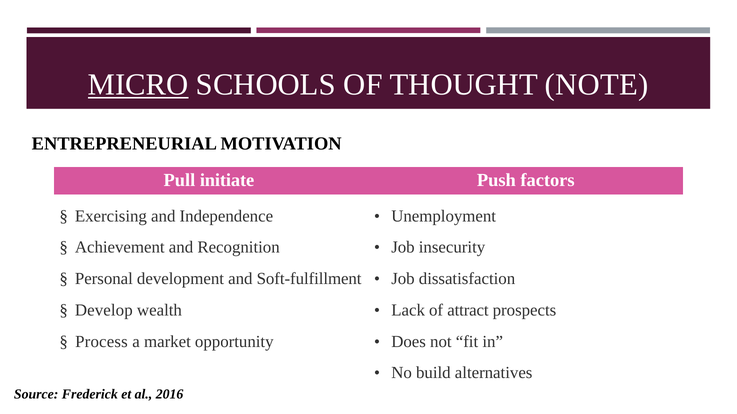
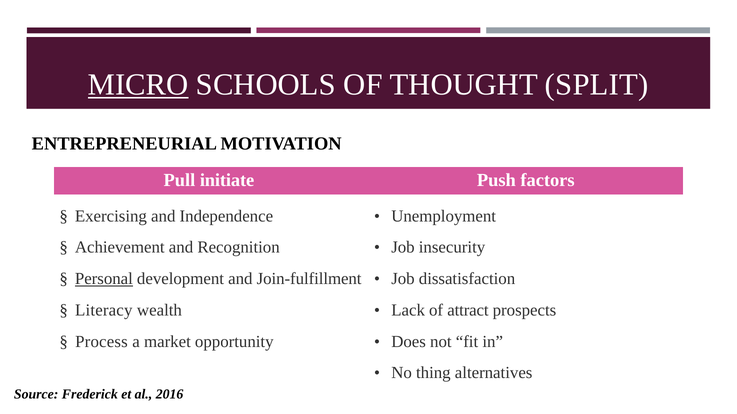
NOTE: NOTE -> SPLIT (597, 85)
Personal underline: none -> present (104, 279)
Soft-fulfillment: Soft-fulfillment -> Join-fulfillment (309, 279)
Develop: Develop -> Literacy (104, 311)
build: build -> thing (433, 373)
